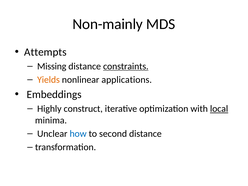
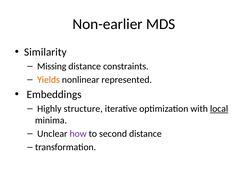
Non-mainly: Non-mainly -> Non-earlier (108, 24)
Attempts: Attempts -> Similarity (45, 52)
constraints underline: present -> none (126, 66)
applications: applications -> represented (127, 80)
construct: construct -> structure (83, 109)
how colour: blue -> purple (78, 134)
